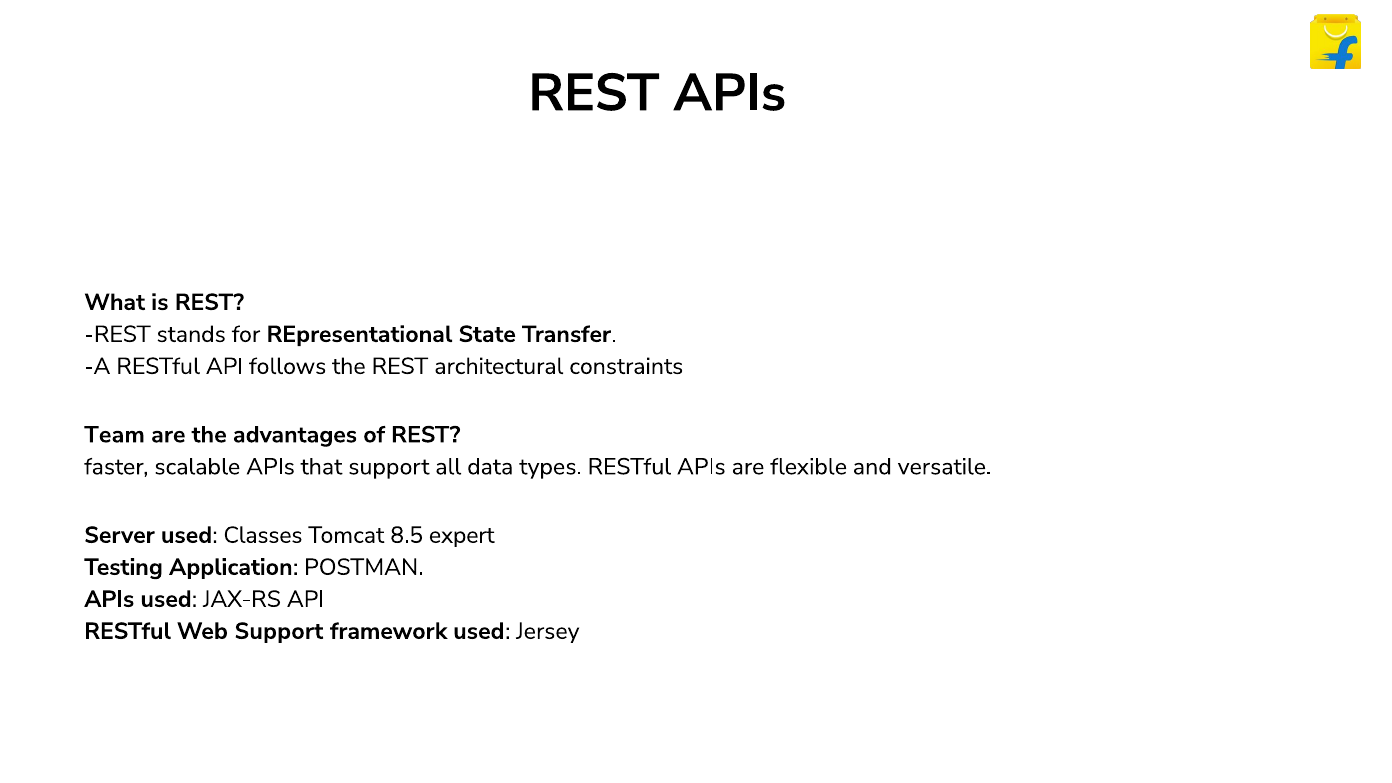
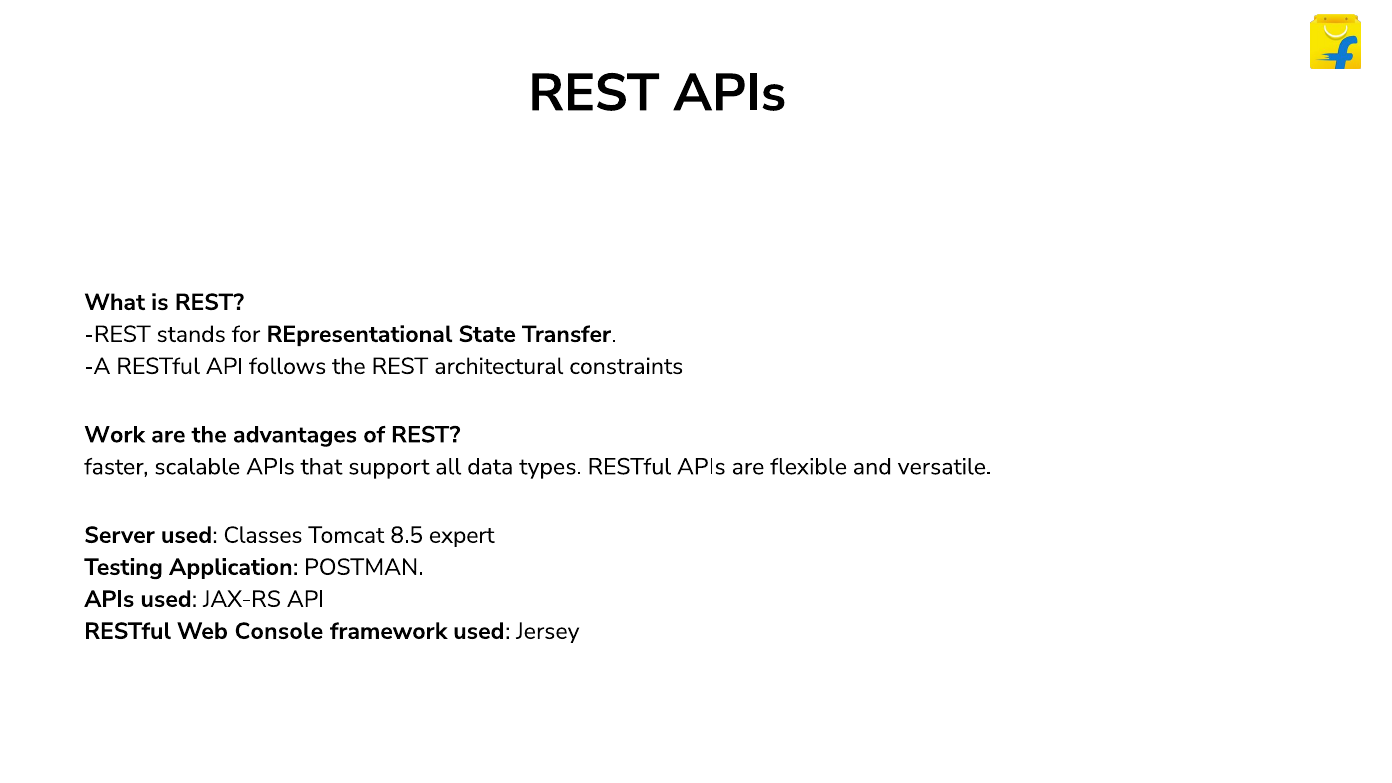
Team: Team -> Work (115, 435)
Web Support: Support -> Console (279, 631)
